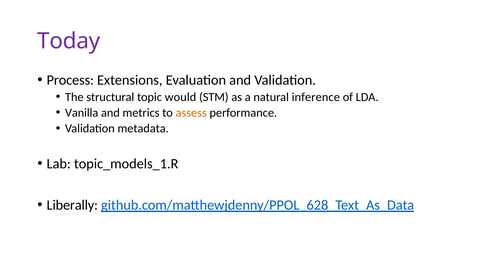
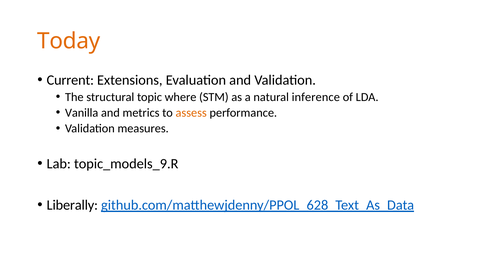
Today colour: purple -> orange (69, 41)
Process: Process -> Current (70, 80)
would: would -> where (181, 97)
metadata: metadata -> measures (143, 129)
topic_models_1.R: topic_models_1.R -> topic_models_9.R (126, 164)
